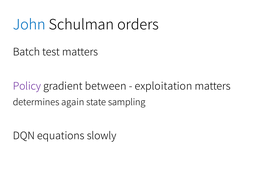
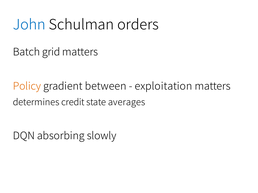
test: test -> grid (51, 52)
Policy colour: purple -> orange (27, 86)
again: again -> credit (73, 103)
sampling: sampling -> averages (127, 103)
equations: equations -> absorbing (61, 136)
